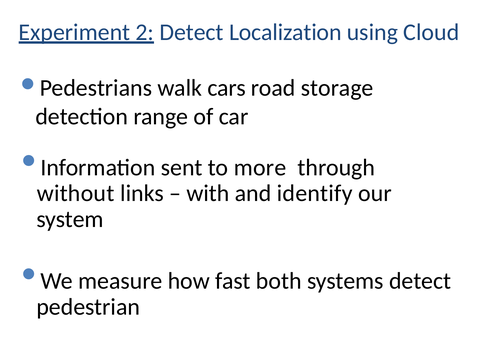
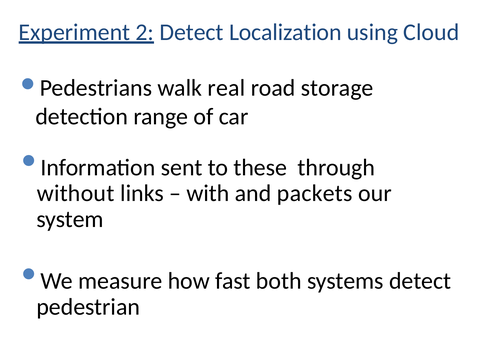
cars: cars -> real (226, 88)
more: more -> these (260, 167)
identify: identify -> packets (315, 193)
